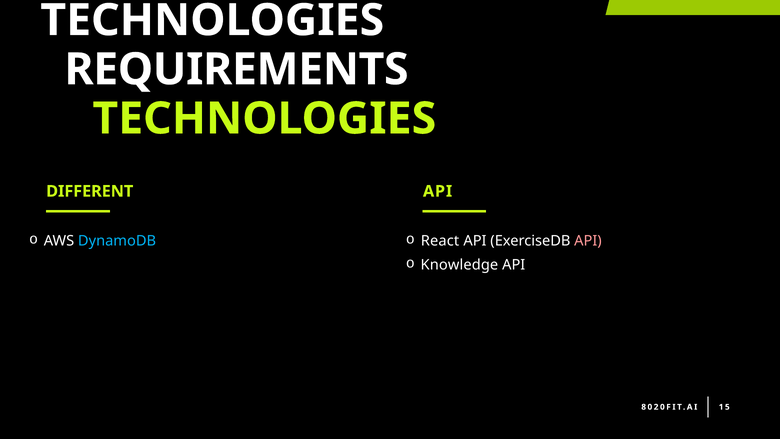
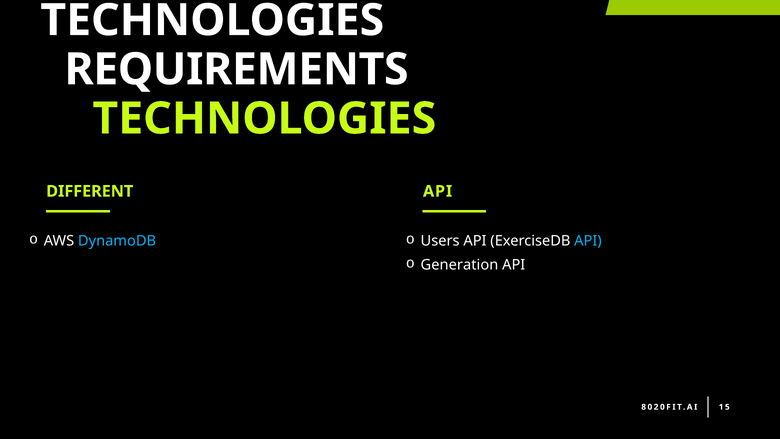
React: React -> Users (440, 241)
API colour: pink -> light blue (588, 241)
Knowledge: Knowledge -> Generation (459, 265)
